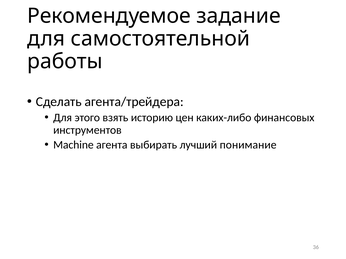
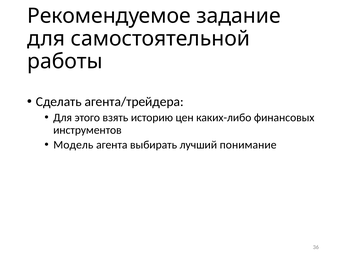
Machine: Machine -> Модель (73, 145)
